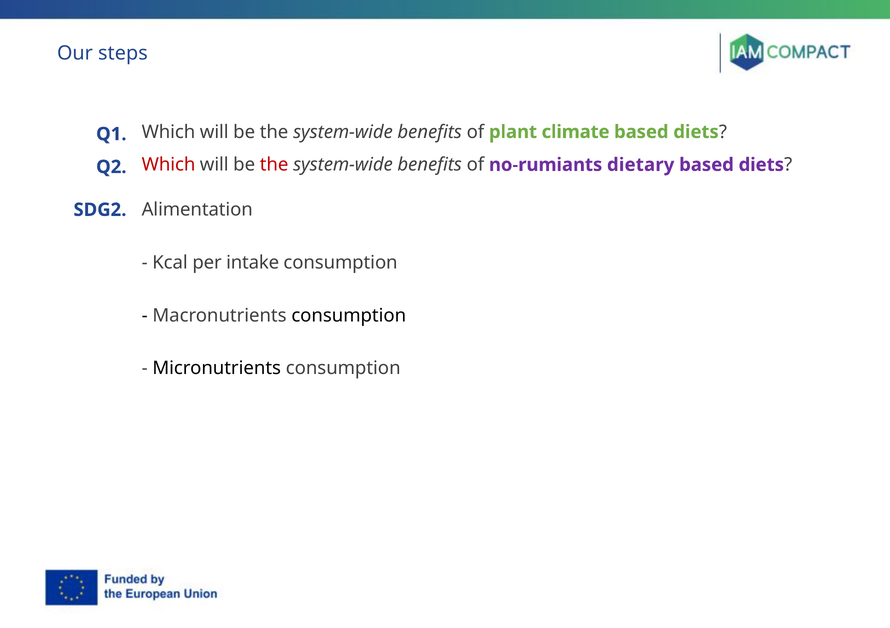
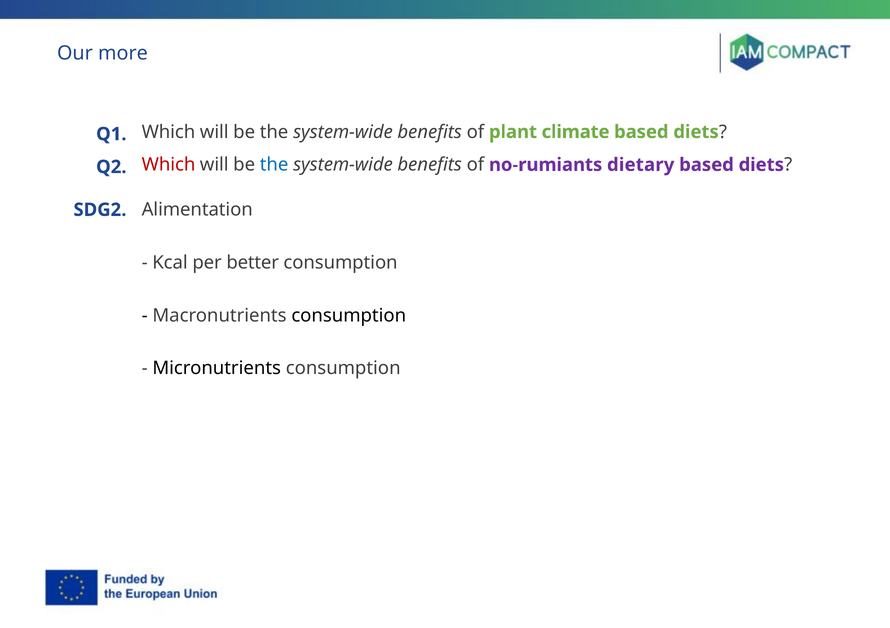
steps: steps -> more (123, 53)
the colour: red -> blue (274, 165)
intake: intake -> better (253, 263)
